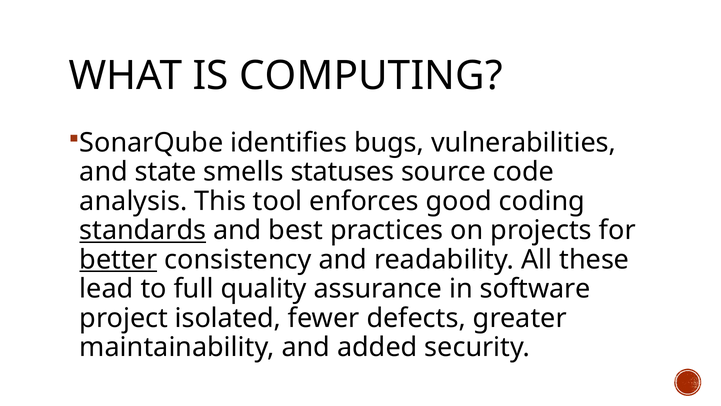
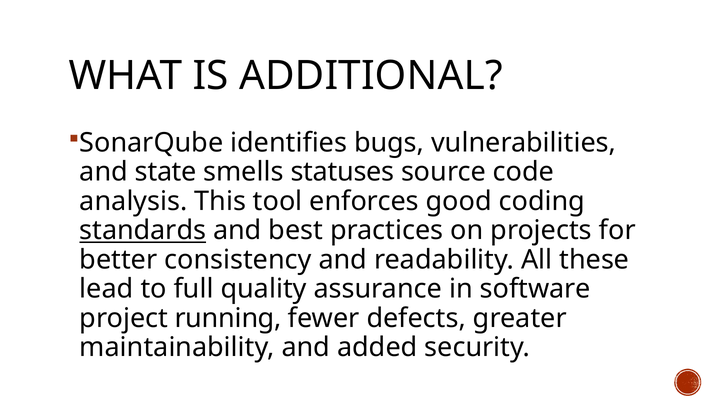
COMPUTING: COMPUTING -> ADDITIONAL (371, 76)
better underline: present -> none (118, 259)
isolated: isolated -> running (228, 318)
